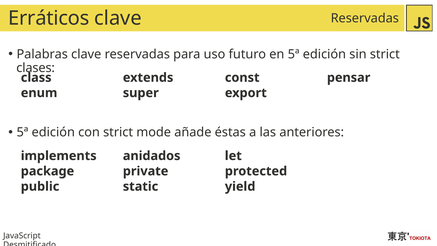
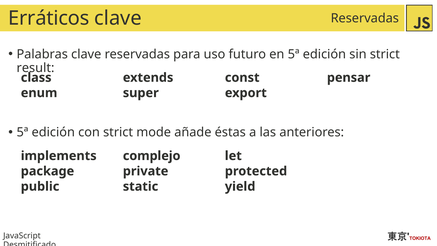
clases: clases -> result (36, 68)
anidados: anidados -> complejo (152, 156)
